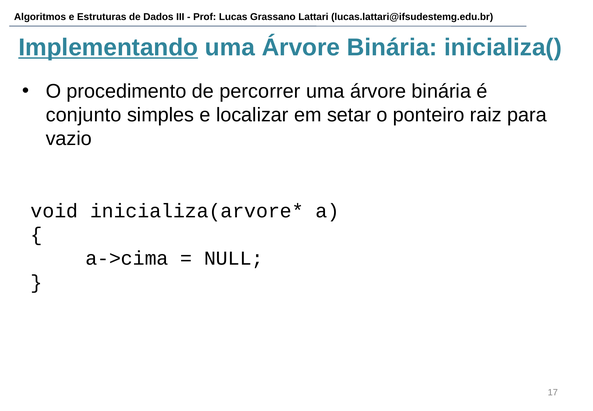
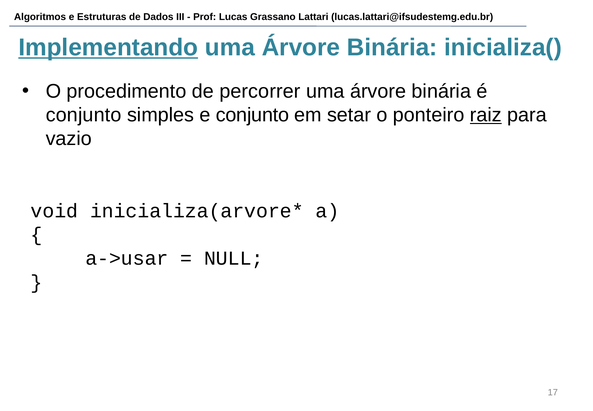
e localizar: localizar -> conjunto (252, 115)
raiz underline: none -> present (486, 115)
a->cima: a->cima -> a->usar (127, 258)
